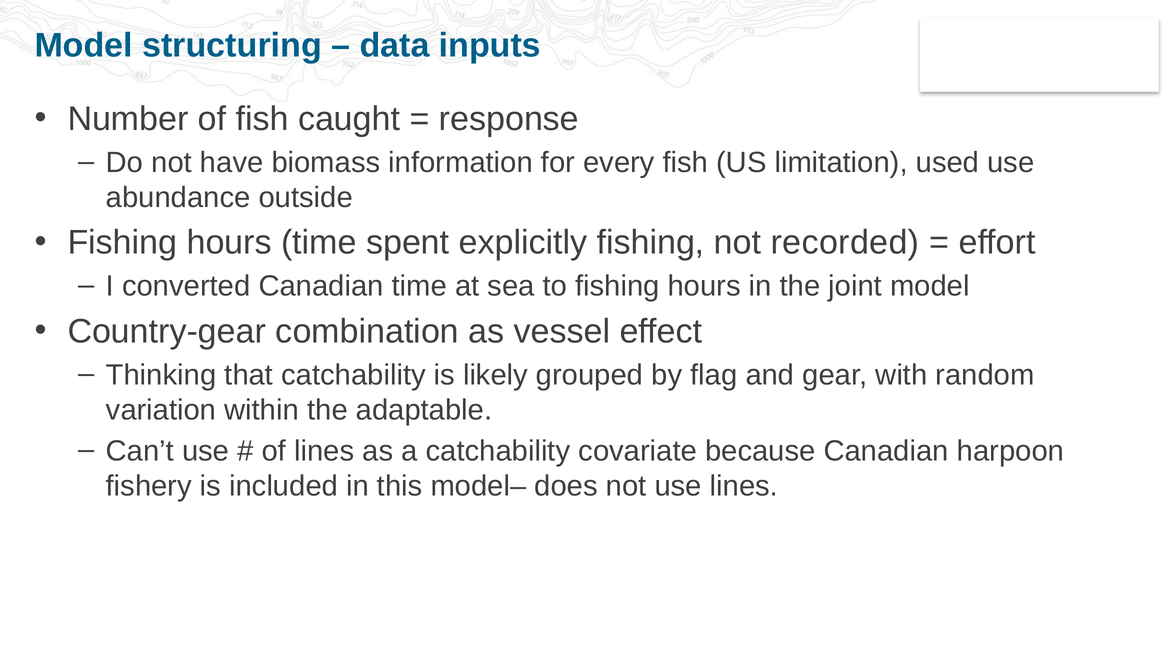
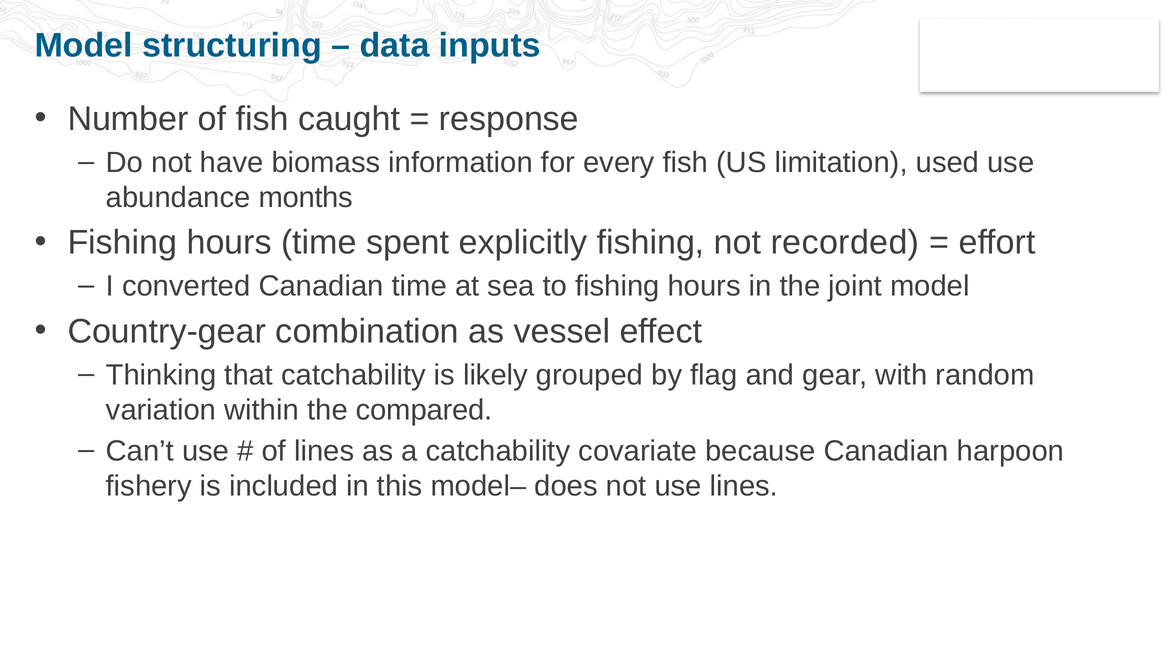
outside: outside -> months (306, 197)
adaptable: adaptable -> compared (424, 410)
